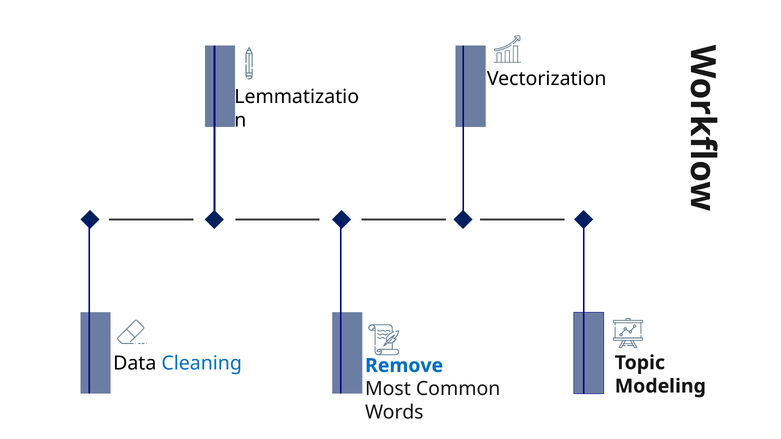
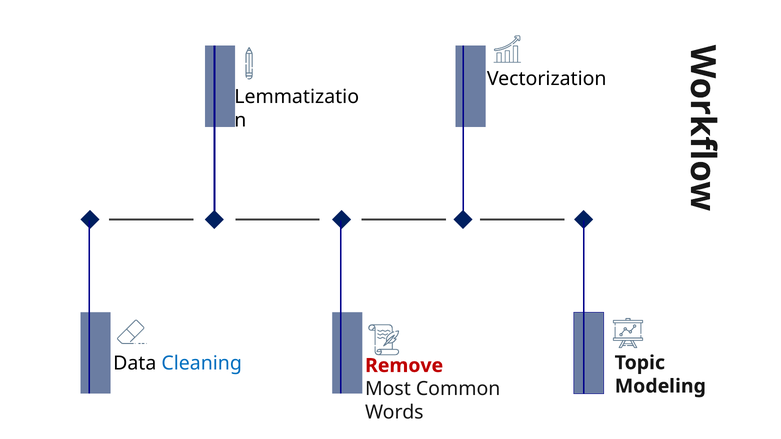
Remove colour: blue -> red (404, 366)
